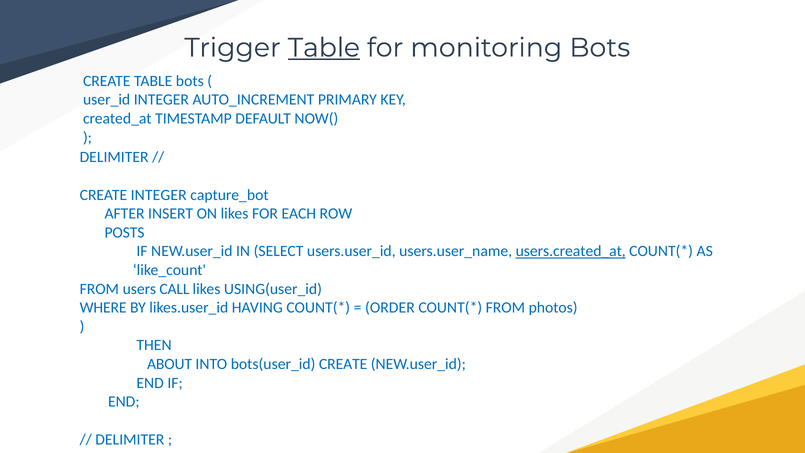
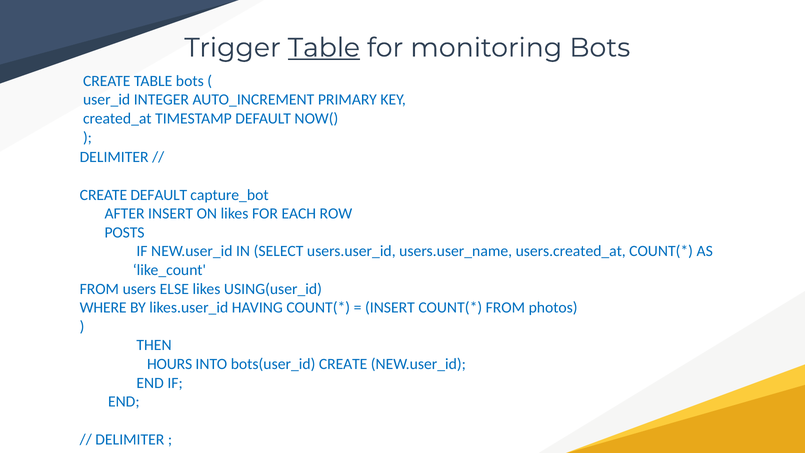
CREATE INTEGER: INTEGER -> DEFAULT (159, 195)
users.created_at underline: present -> none (571, 251)
CALL: CALL -> ELSE (174, 289)
ORDER: ORDER -> INSERT (390, 308)
ABOUT: ABOUT -> HOURS (170, 364)
